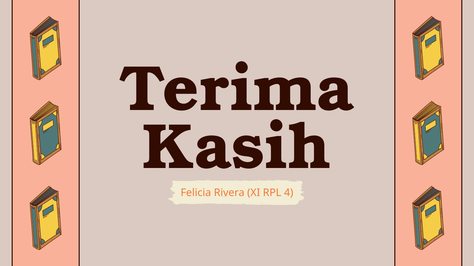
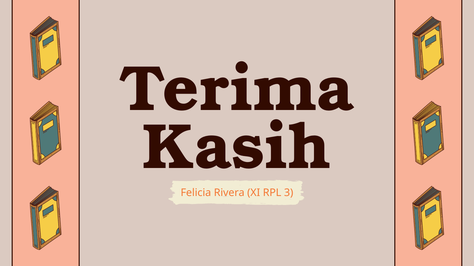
4: 4 -> 3 (289, 193)
